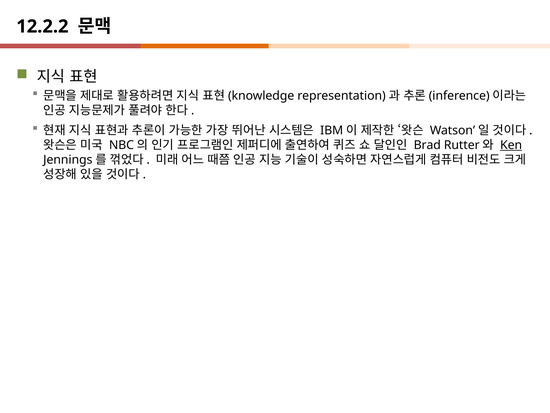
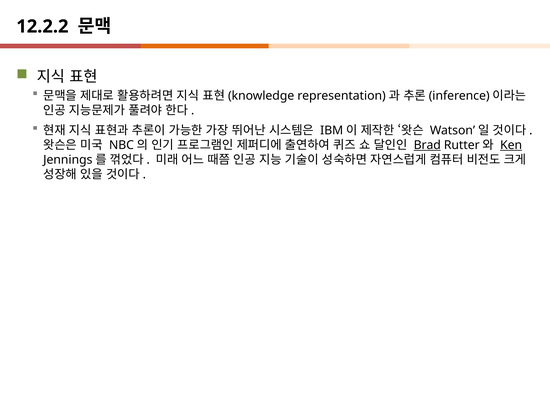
Brad underline: none -> present (427, 145)
